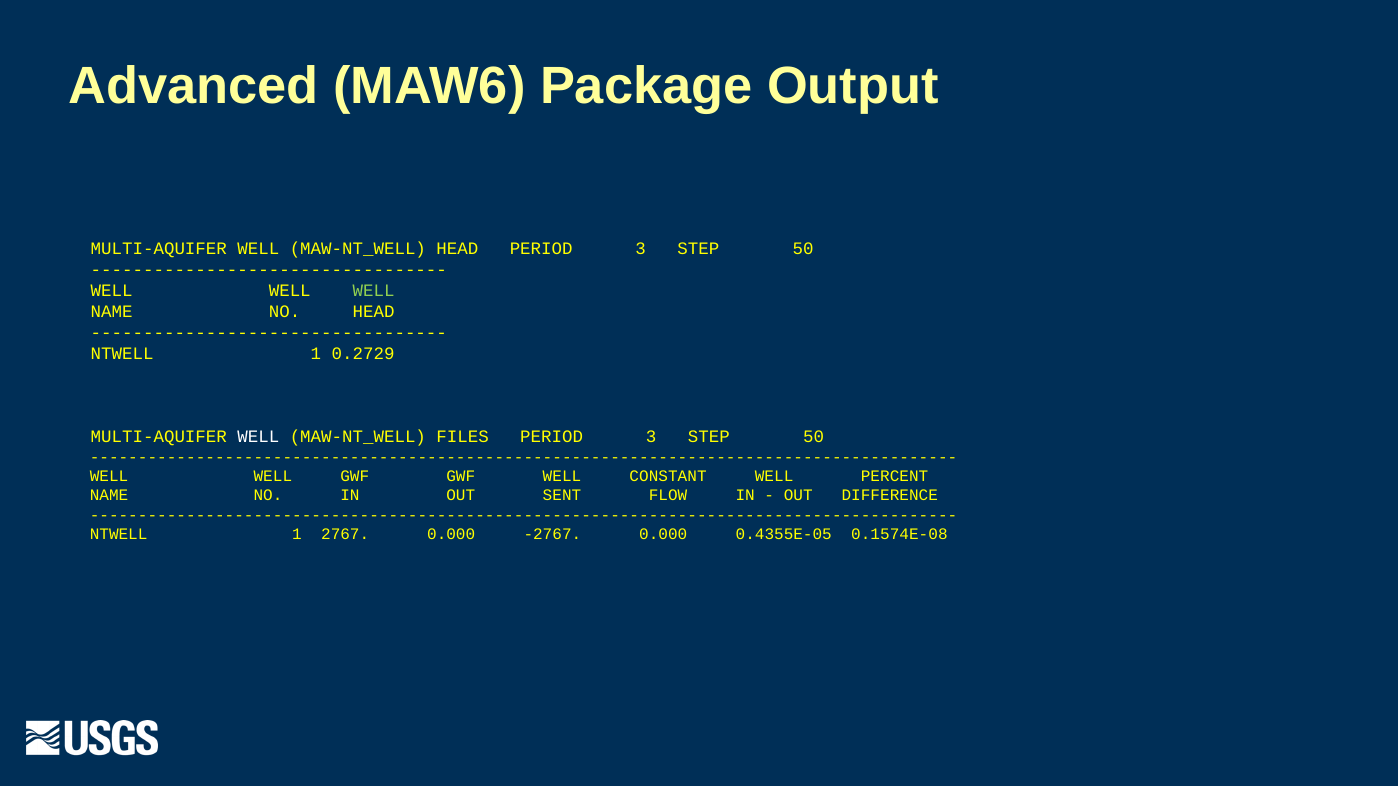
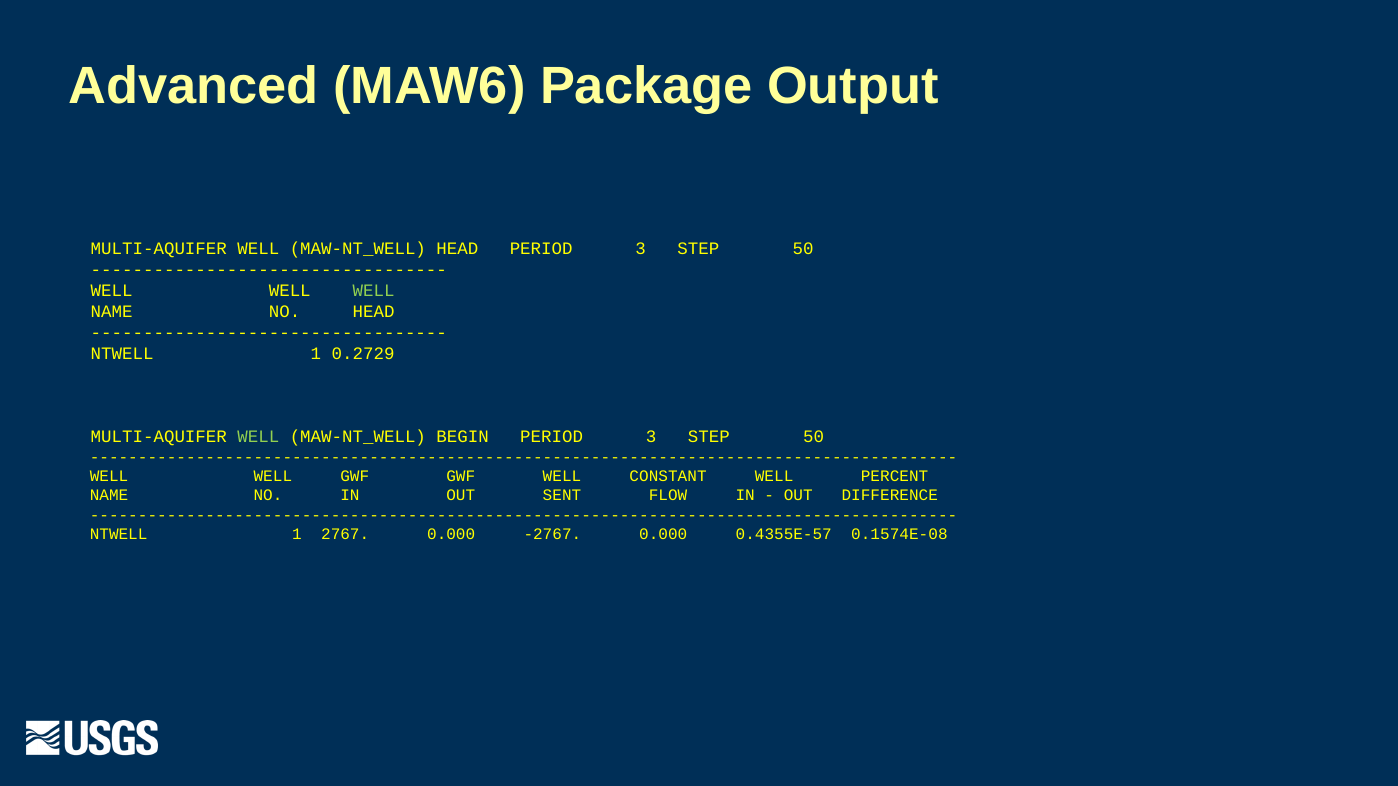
WELL colour: white -> light green (258, 437)
FILES: FILES -> BEGIN (463, 437)
0.4355E-05: 0.4355E-05 -> 0.4355E-57 (784, 534)
